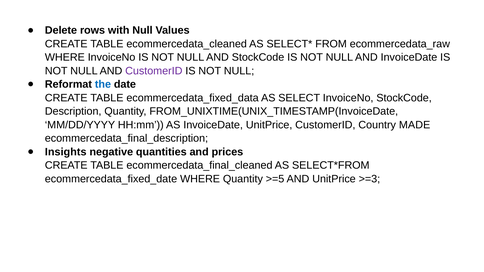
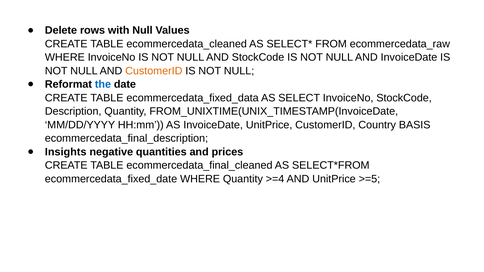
CustomerID colour: purple -> orange (154, 71)
MADE: MADE -> BASIS (415, 125)
>=5: >=5 -> >=4 (275, 179)
>=3: >=3 -> >=5 (369, 179)
